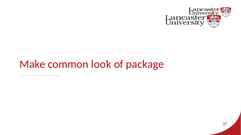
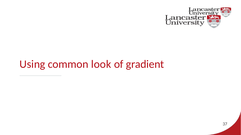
Make: Make -> Using (32, 64)
package: package -> gradient (145, 64)
